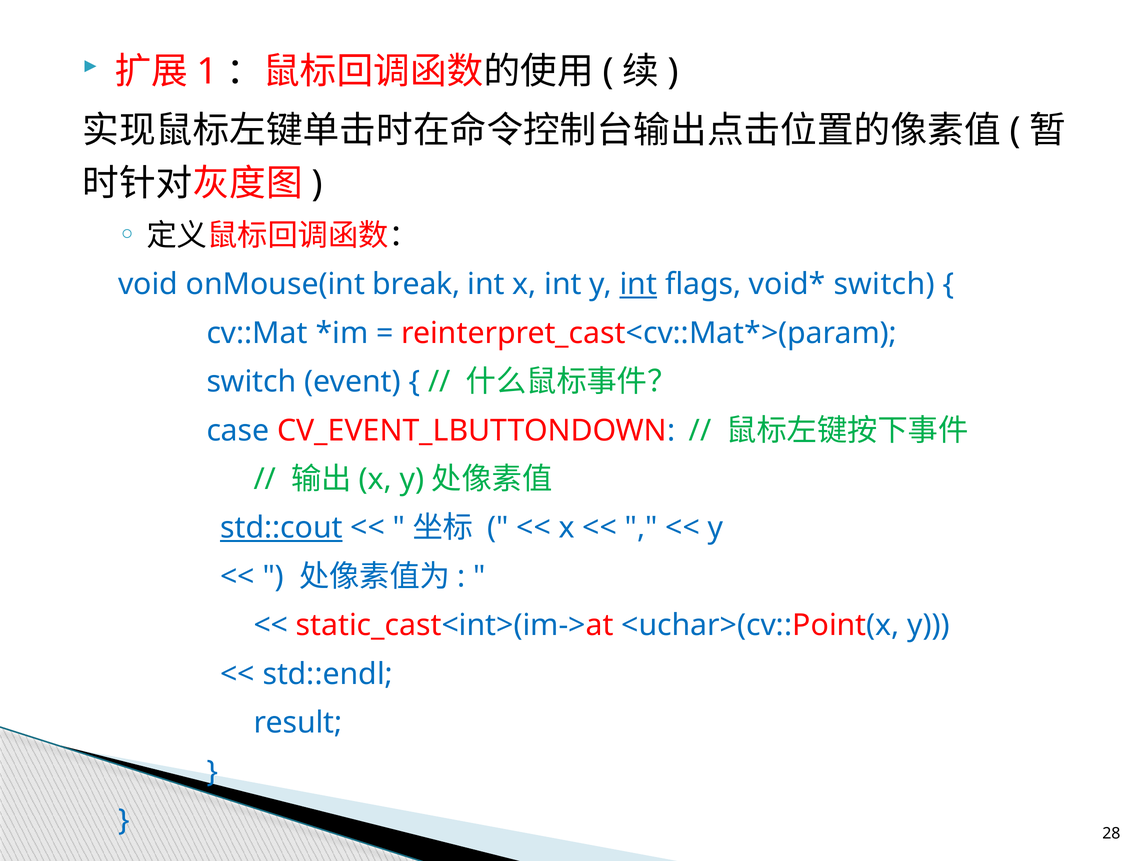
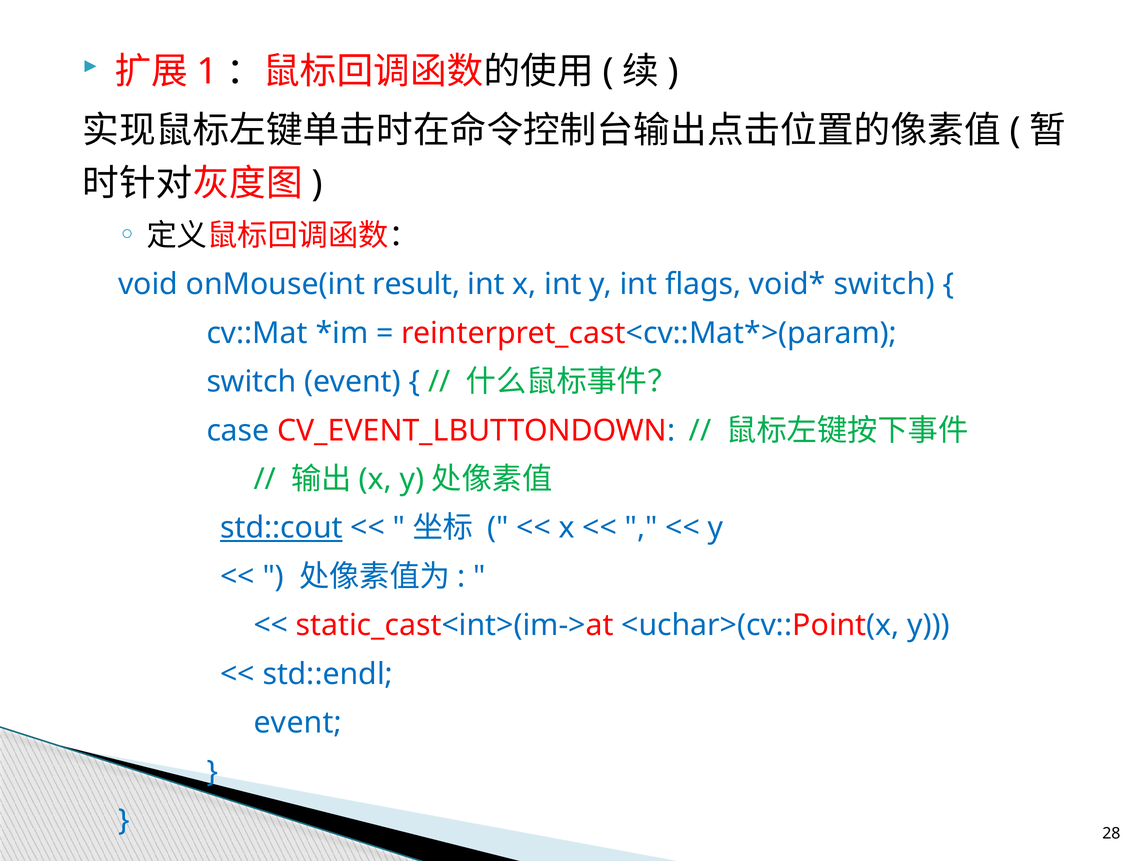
break: break -> result (416, 284)
int underline: present -> none (638, 284)
result: result -> event (298, 723)
